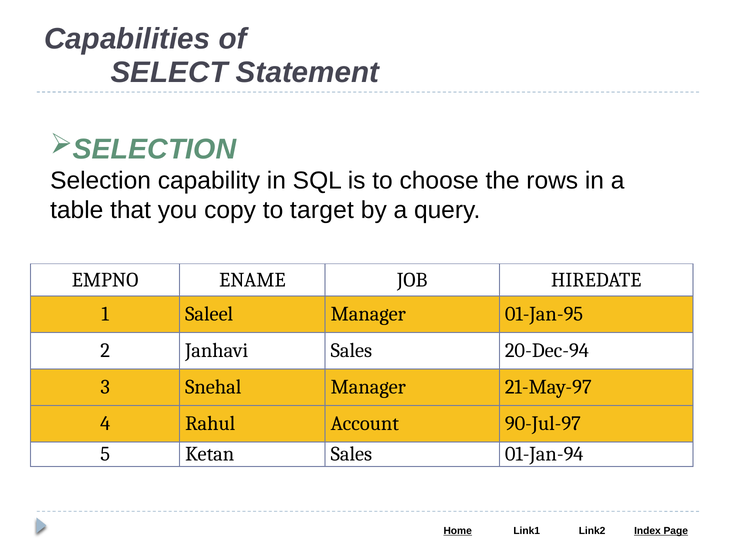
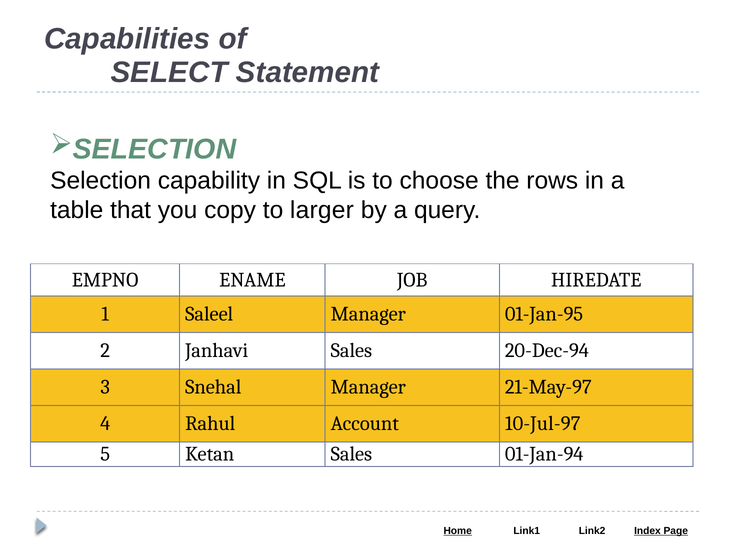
target: target -> larger (322, 210)
90-Jul-97: 90-Jul-97 -> 10-Jul-97 (543, 424)
